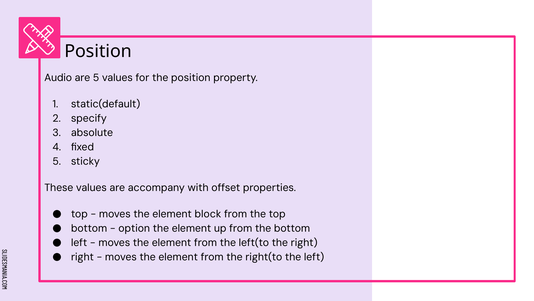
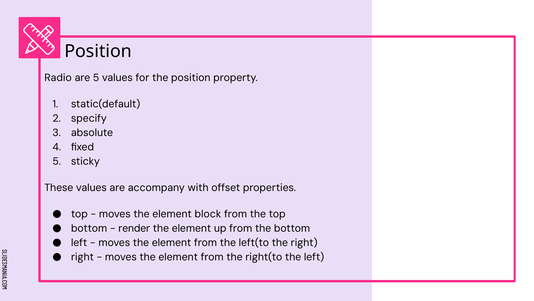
Audio: Audio -> Radio (58, 78)
option: option -> render (134, 228)
